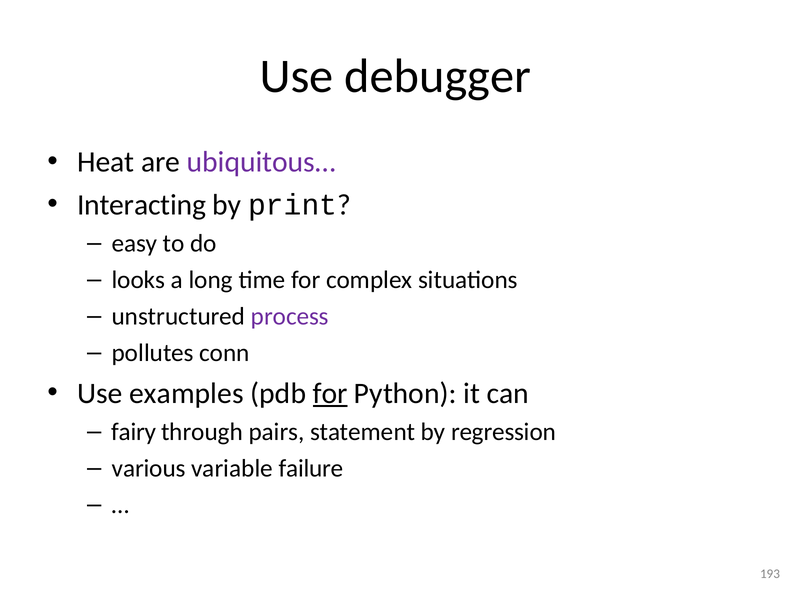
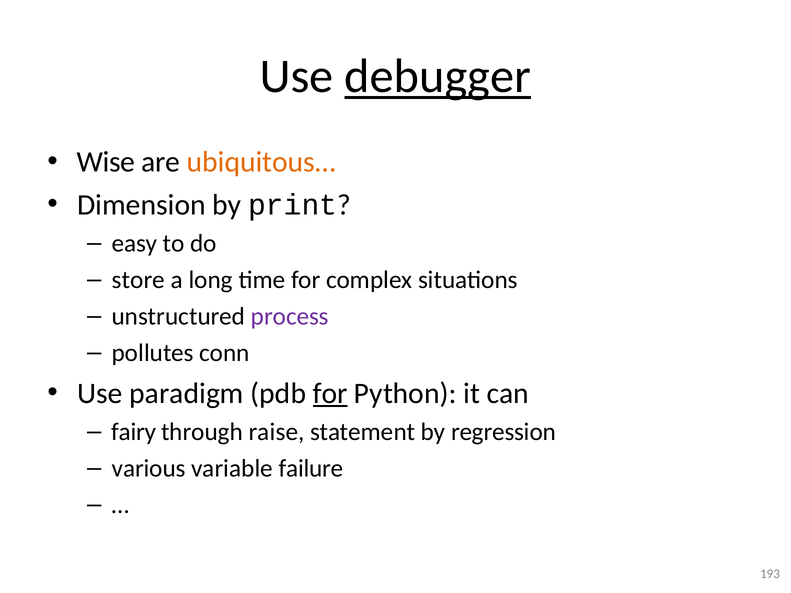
debugger underline: none -> present (438, 77)
Heat: Heat -> Wise (106, 162)
ubiquitous… colour: purple -> orange (261, 162)
Interacting: Interacting -> Dimension (141, 205)
looks: looks -> store (138, 280)
examples: examples -> paradigm (186, 393)
pairs: pairs -> raise (277, 432)
